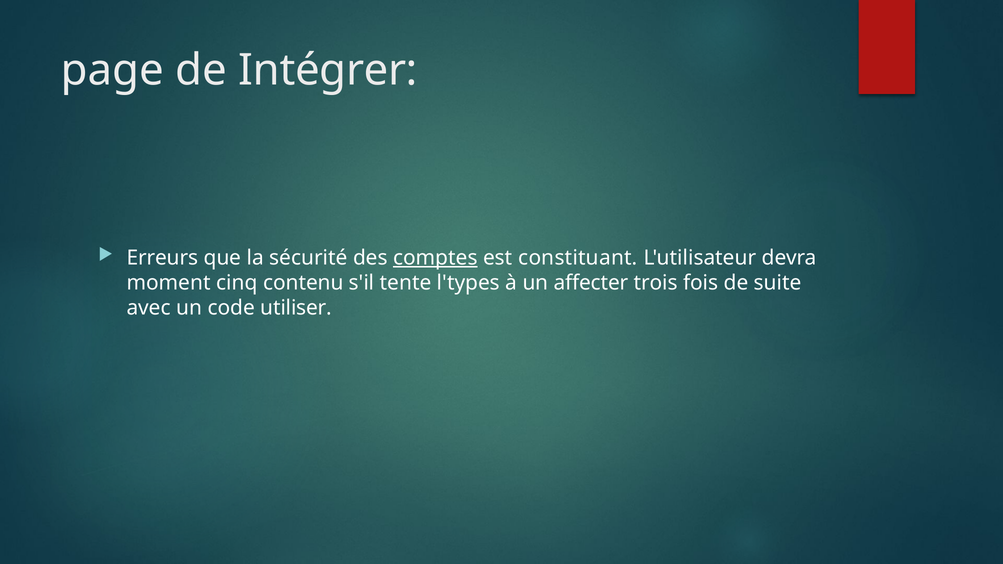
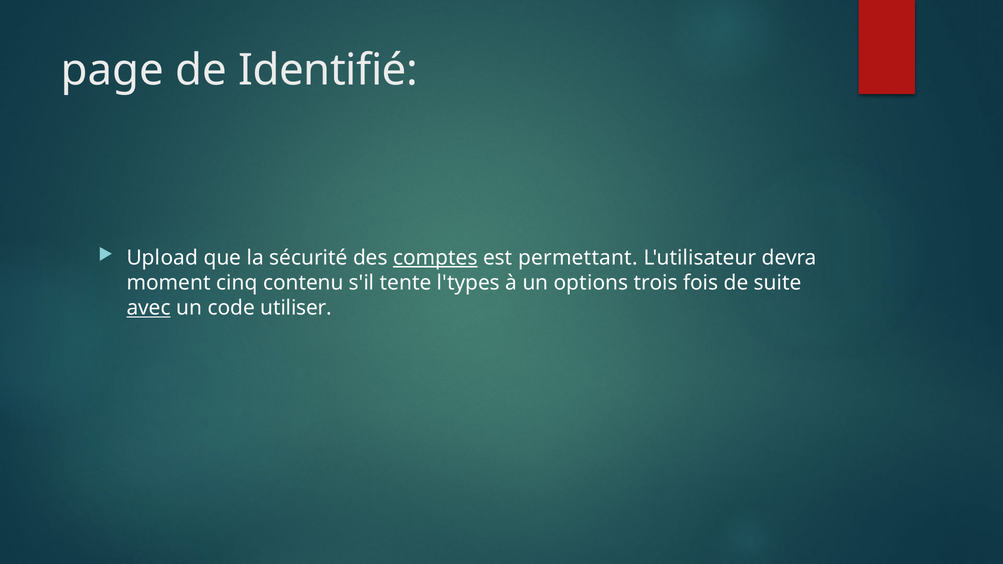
Intégrer: Intégrer -> Identifié (328, 70)
Erreurs: Erreurs -> Upload (162, 258)
constituant: constituant -> permettant (578, 258)
affecter: affecter -> options (591, 283)
avec underline: none -> present (149, 308)
